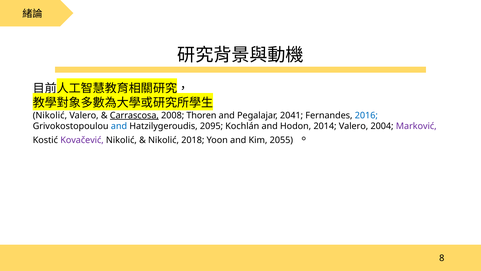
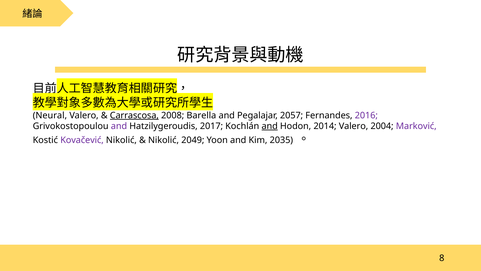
Nikolić: Nikolić -> Neural (50, 115)
Thoren: Thoren -> Barella (201, 115)
2041: 2041 -> 2057 (292, 115)
2016 colour: blue -> purple (366, 115)
and colour: blue -> purple (119, 126)
2095: 2095 -> 2017 (212, 126)
and underline: none -> present (270, 126)
2018: 2018 -> 2049 (193, 140)
2055: 2055 -> 2035 (281, 140)
